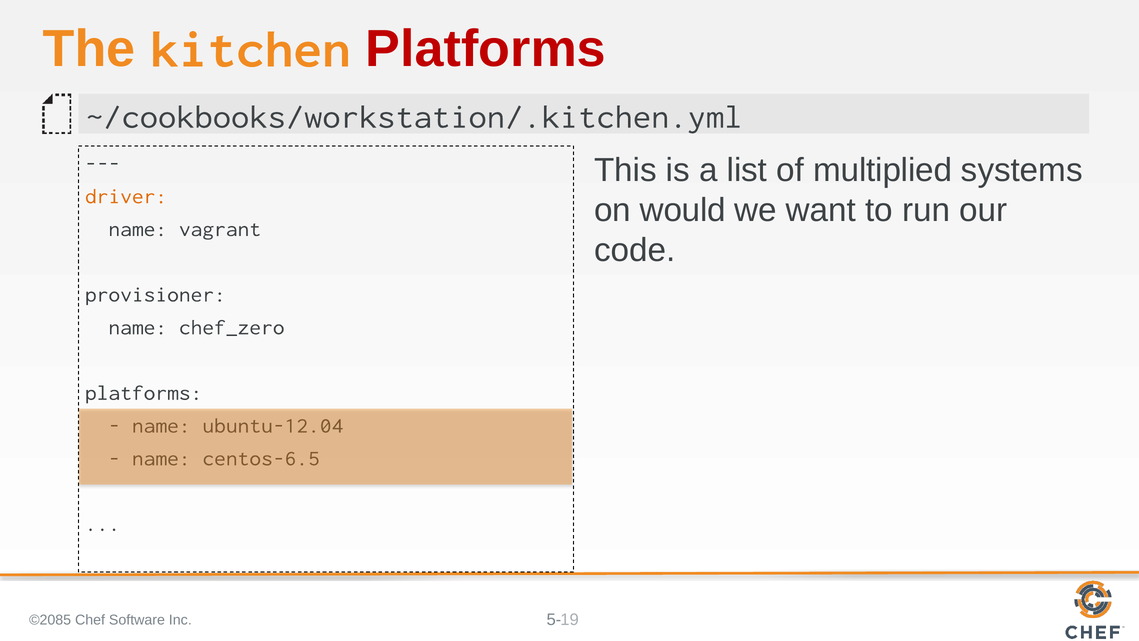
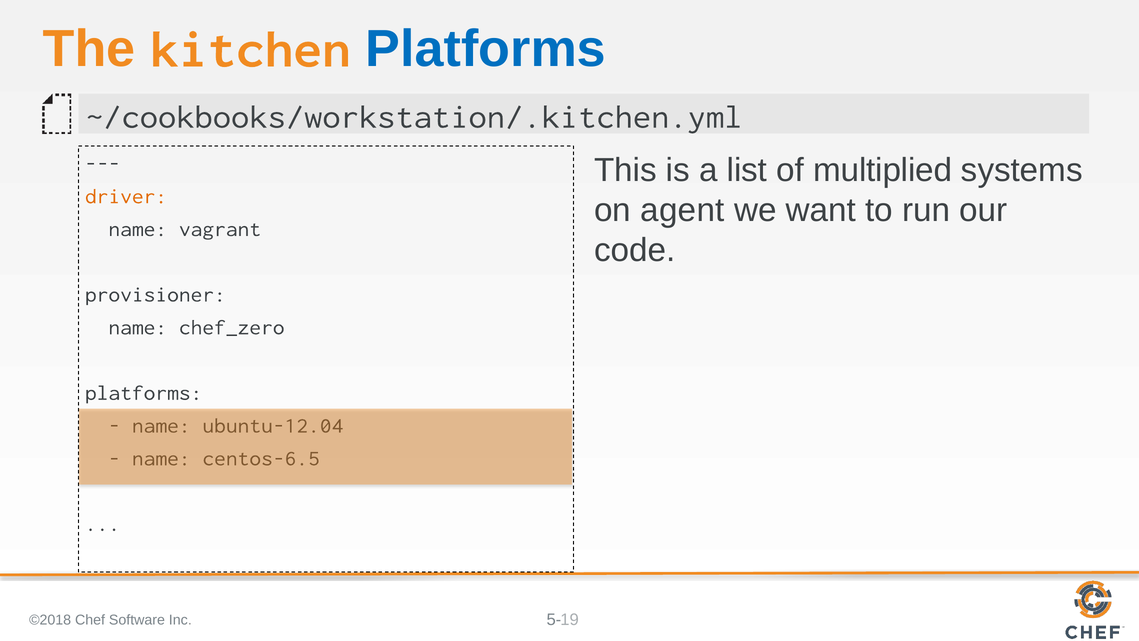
Platforms colour: red -> blue (486, 49)
would: would -> agent (682, 210)
©2085: ©2085 -> ©2018 (50, 620)
